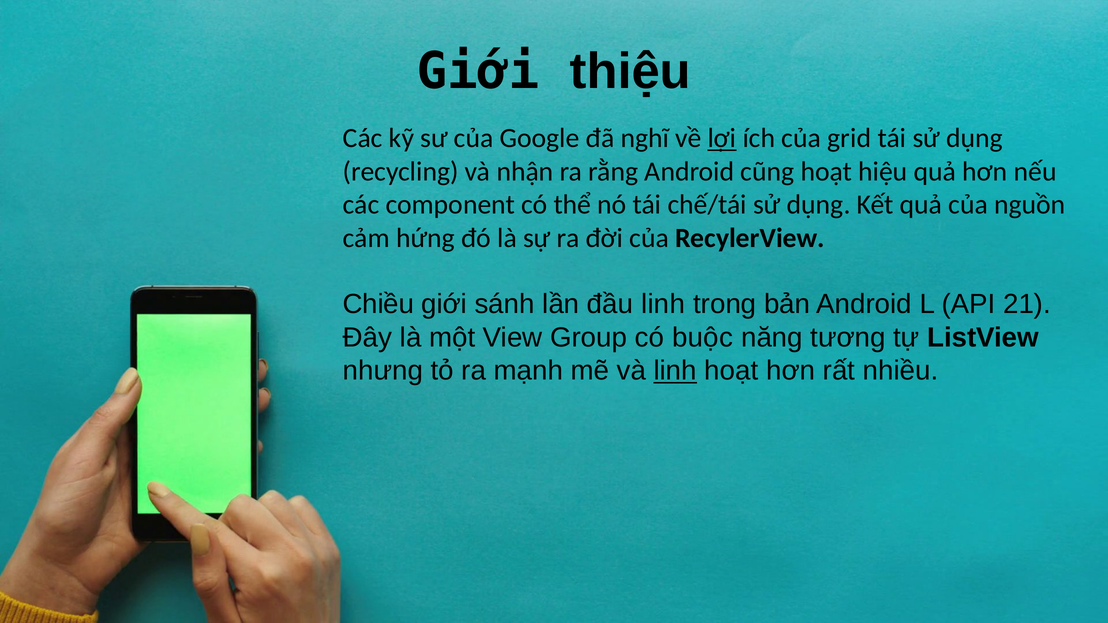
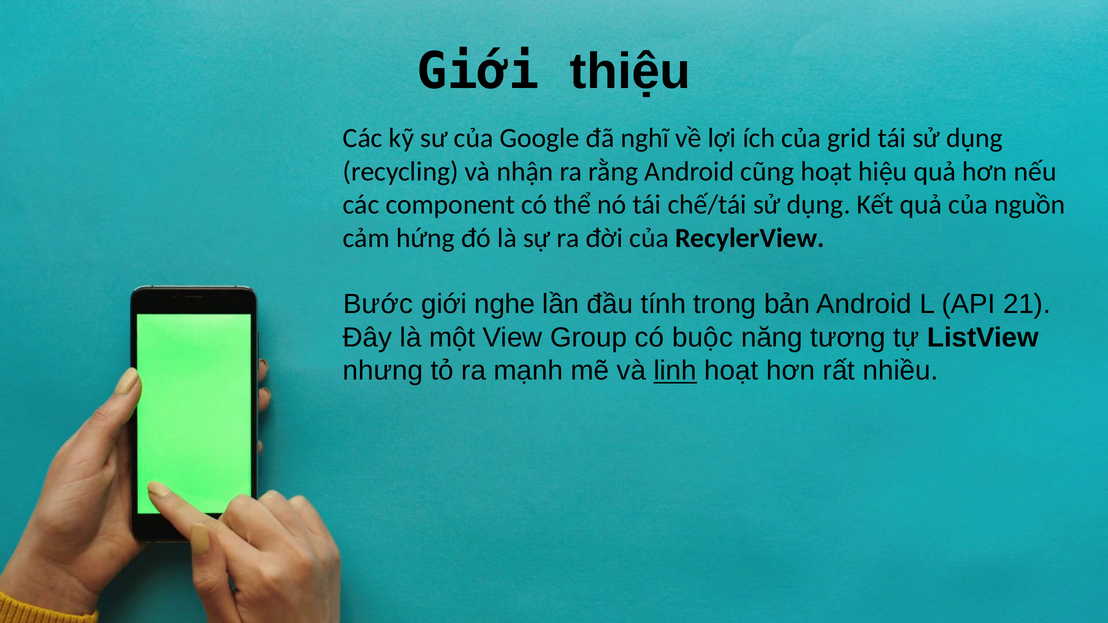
lợi underline: present -> none (722, 138)
Chiều: Chiều -> Bước (378, 304)
sánh: sánh -> nghe (505, 304)
đầu linh: linh -> tính (663, 304)
